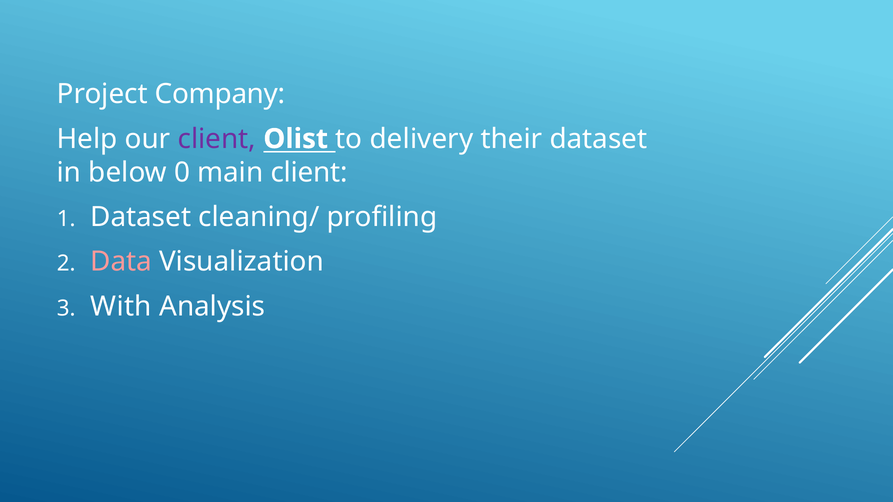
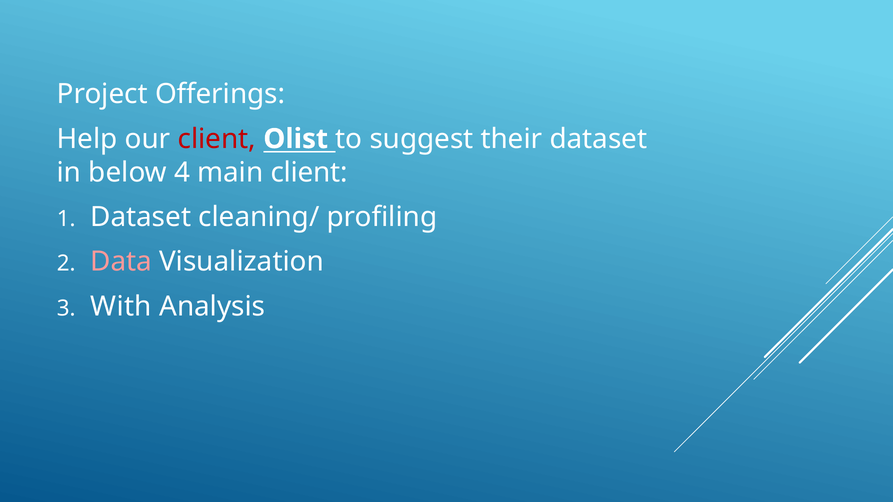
Company: Company -> Offerings (220, 94)
client colour: purple -> red (217, 139)
delivery: delivery -> suggest (422, 139)
0: 0 -> 4 (182, 172)
